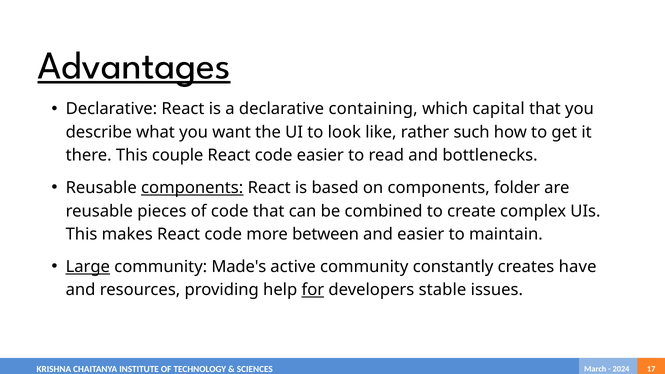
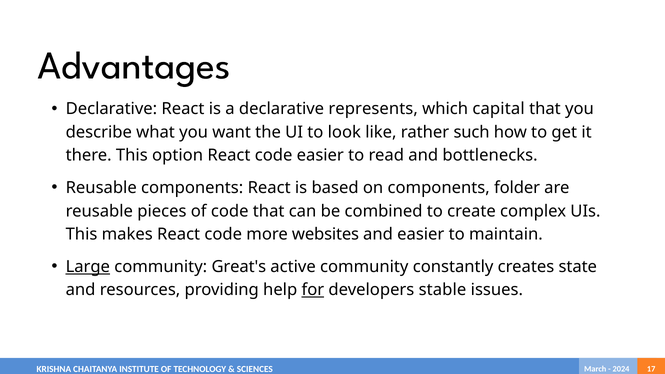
Advantages underline: present -> none (134, 66)
containing: containing -> represents (373, 109)
couple: couple -> option (178, 156)
components underline: present -> none (192, 188)
between: between -> websites (326, 234)
Made's: Made's -> Great's (239, 267)
have: have -> state (578, 267)
